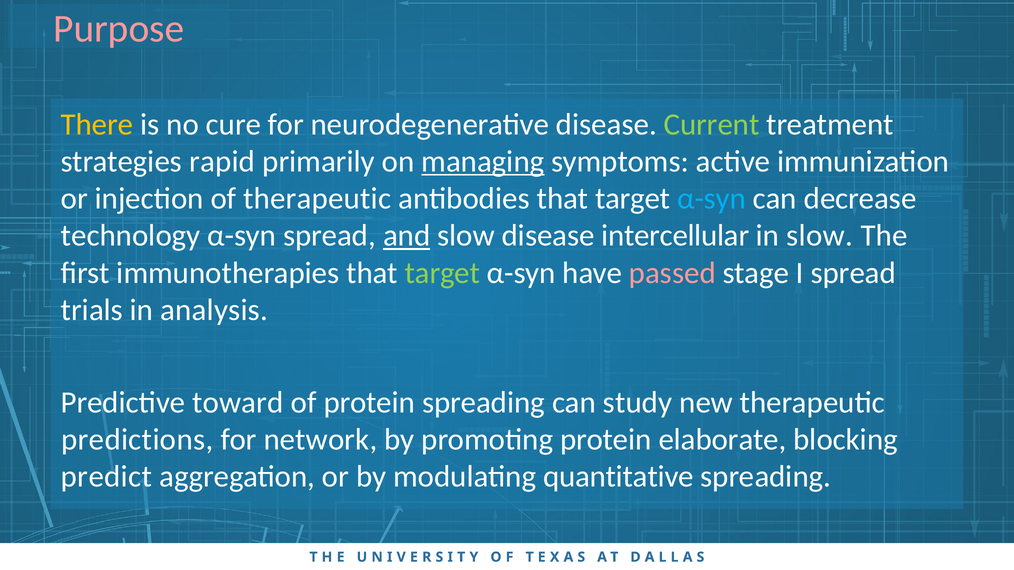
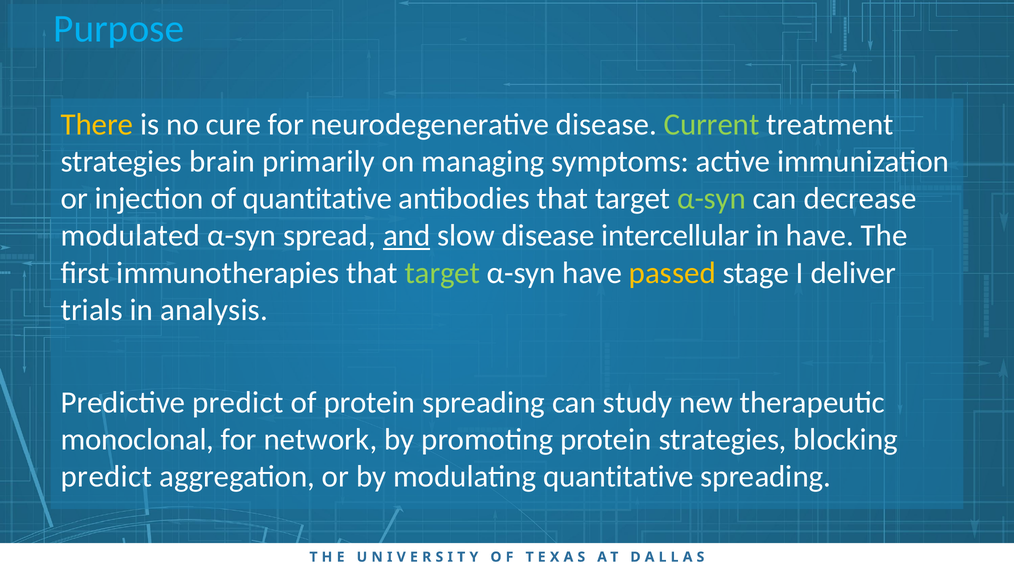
Purpose colour: pink -> light blue (119, 29)
rapid: rapid -> brain (222, 162)
managing underline: present -> none (483, 162)
of therapeutic: therapeutic -> quantitative (317, 199)
α-syn colour: light blue -> light green (712, 199)
technology: technology -> modulated (131, 236)
in slow: slow -> have (820, 236)
passed colour: pink -> yellow (672, 273)
I spread: spread -> deliver (853, 273)
Predictive toward: toward -> predict (238, 403)
predictions: predictions -> monoclonal (138, 440)
protein elaborate: elaborate -> strategies (723, 440)
